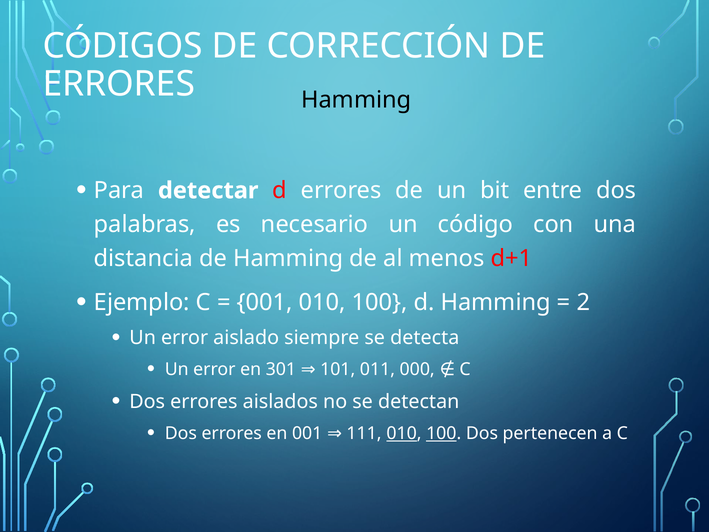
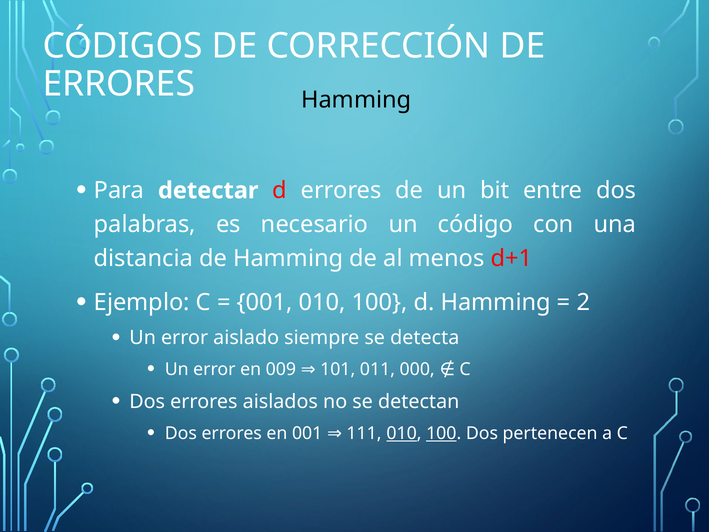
301: 301 -> 009 (281, 369)
